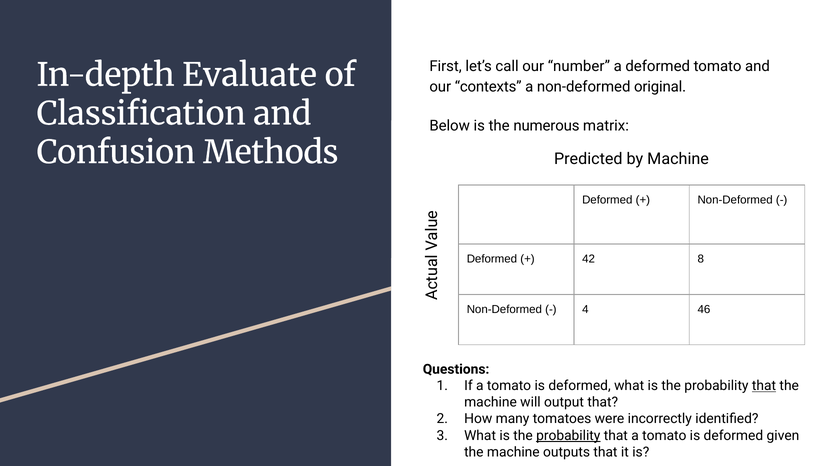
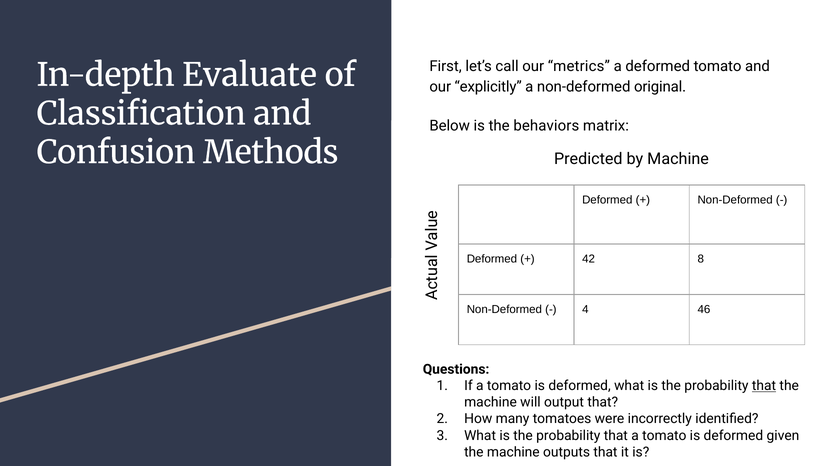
number: number -> metrics (579, 66)
contexts: contexts -> explicitly (488, 87)
numerous: numerous -> behaviors (546, 126)
probability underline: present -> none (568, 436)
